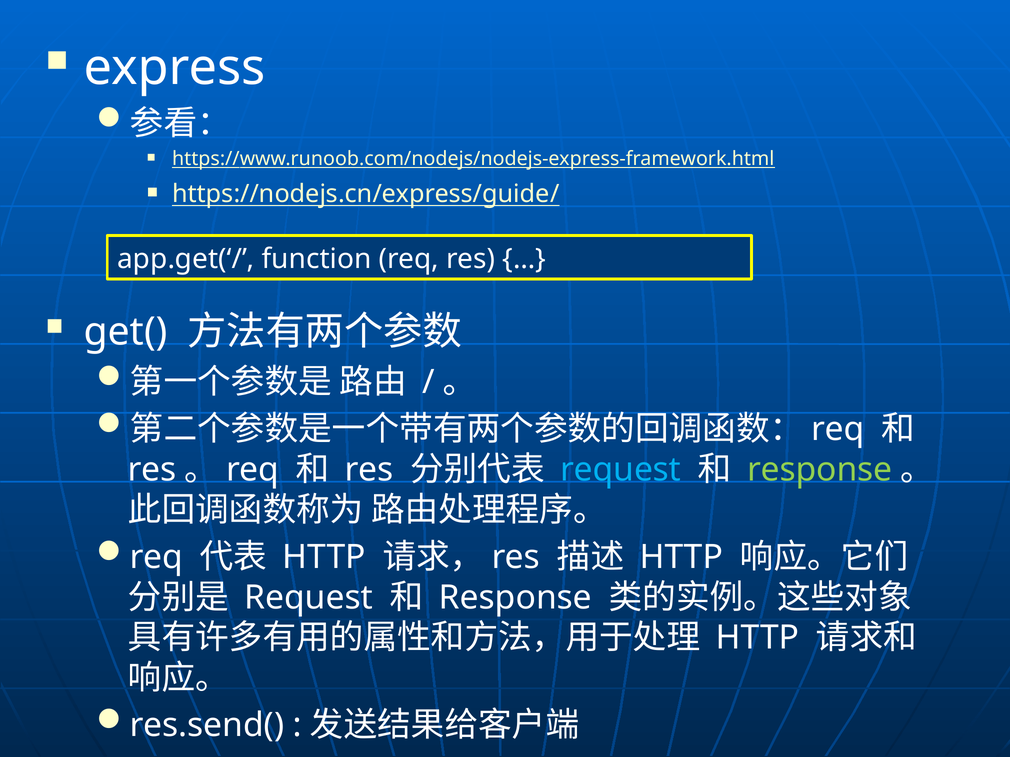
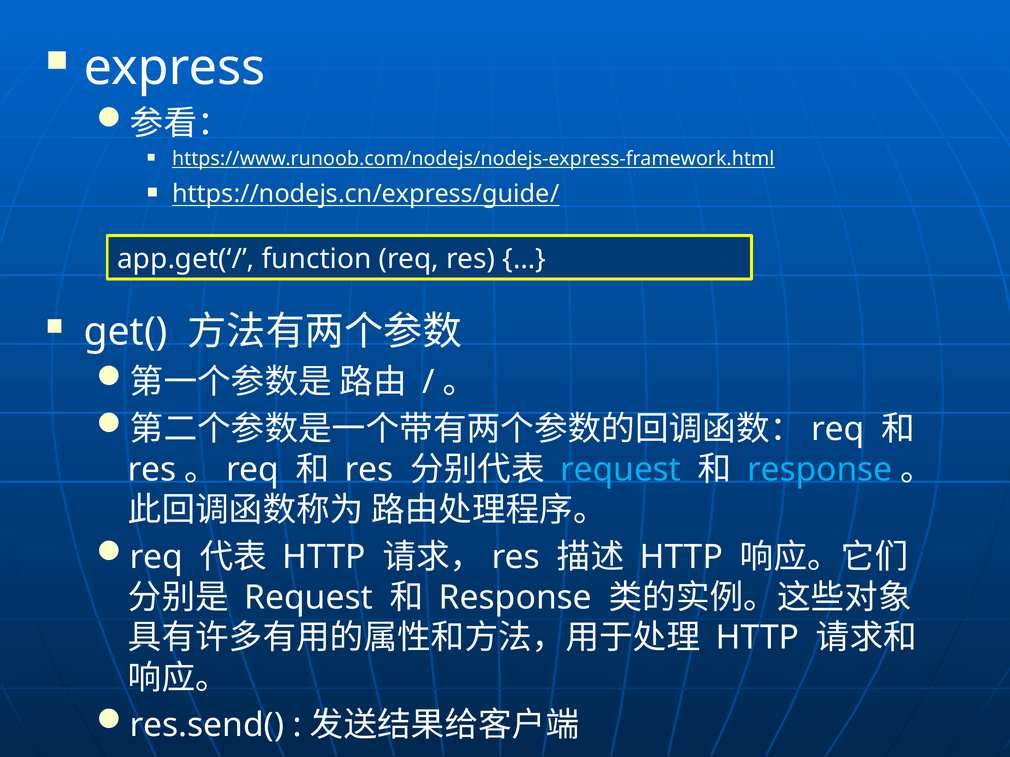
response colour: light green -> light blue (820, 470)
